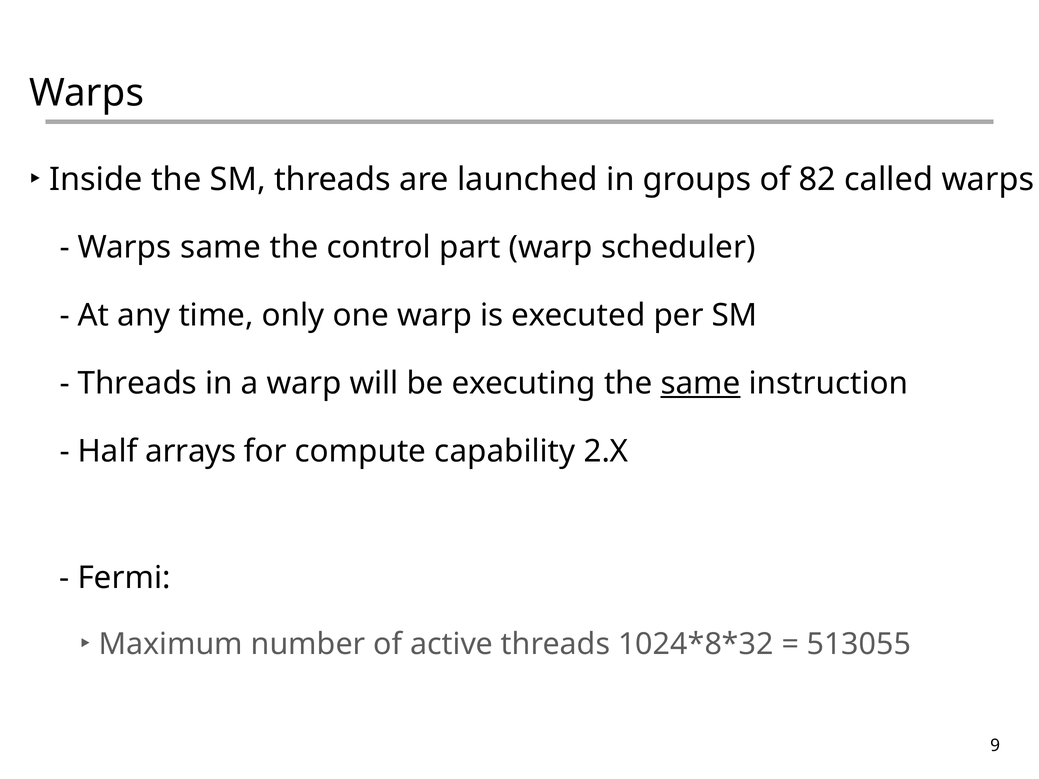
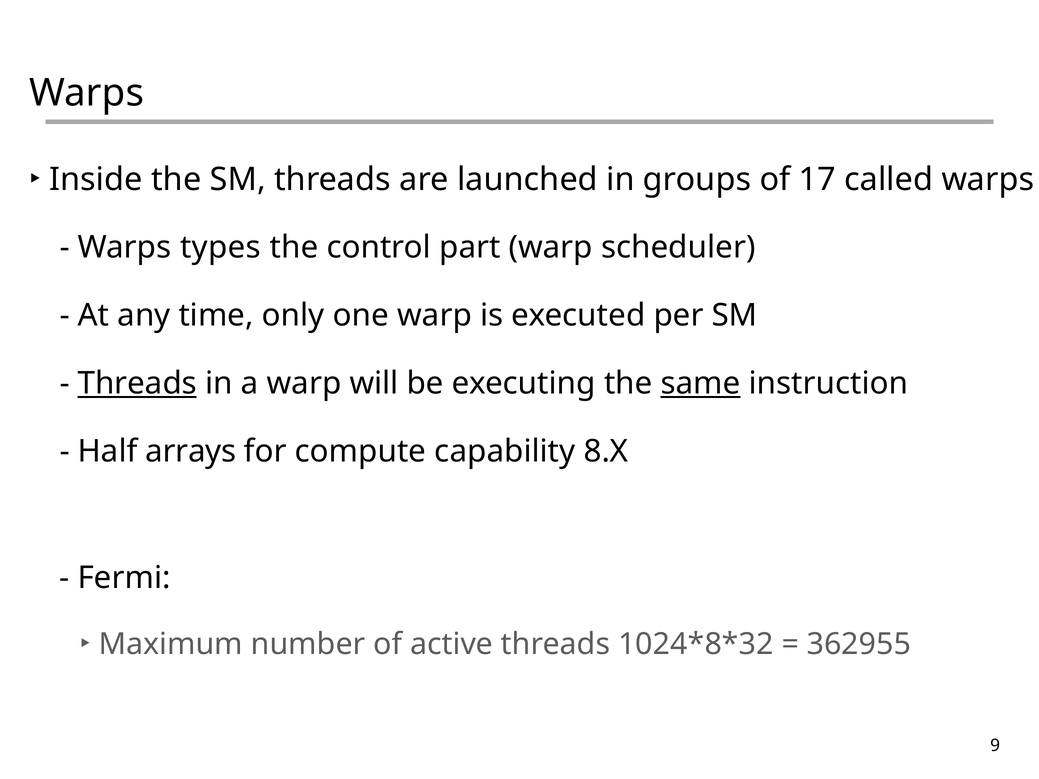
82: 82 -> 17 (817, 180)
Warps same: same -> types (221, 247)
Threads underline: none -> present (137, 384)
2.X: 2.X -> 8.X (606, 452)
513055: 513055 -> 362955 (859, 645)
